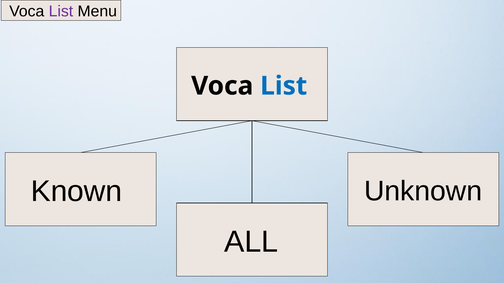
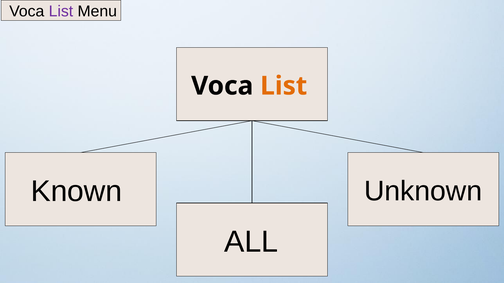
List colour: blue -> orange (284, 86)
